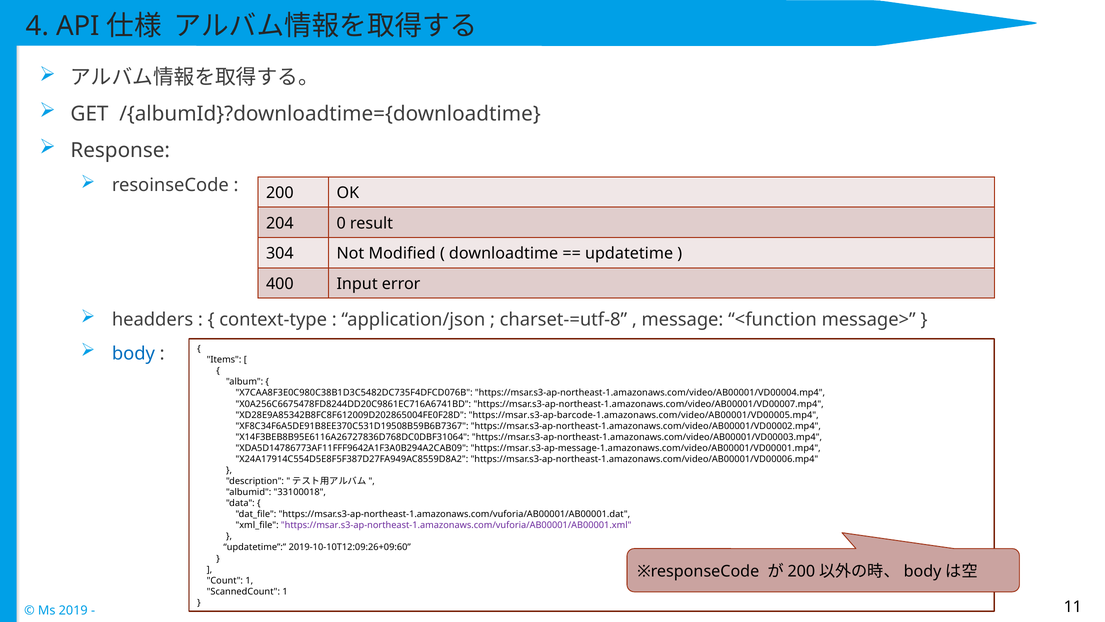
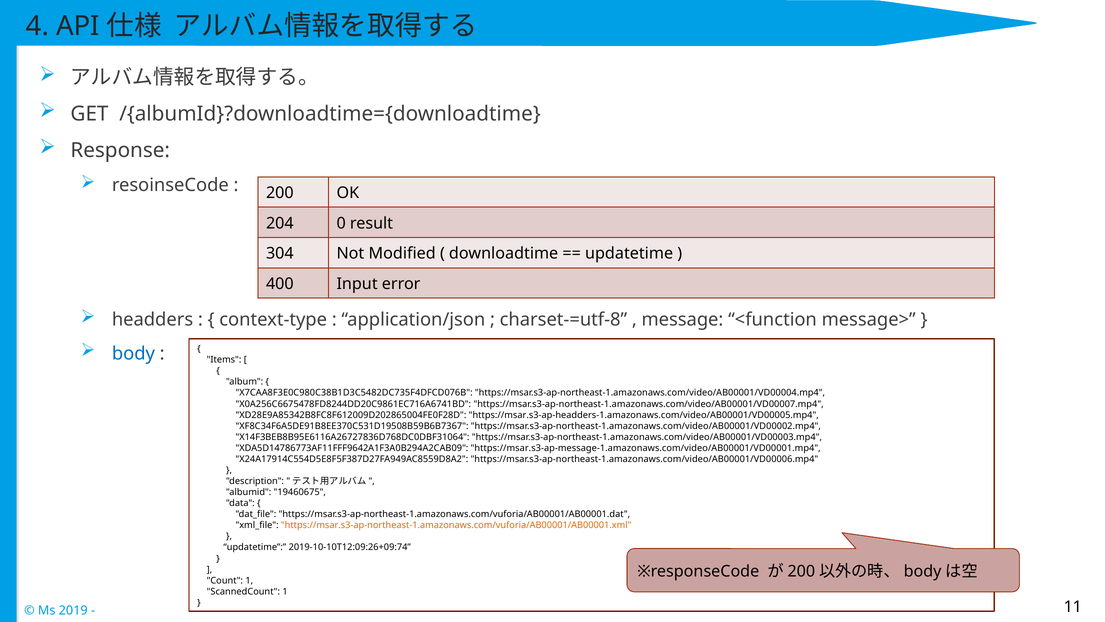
https://msar.s3-ap-barcode-1.amazonaws.com/video/AB00001/VD00005.mp4: https://msar.s3-ap-barcode-1.amazonaws.com/video/AB00001/VD00005.mp4 -> https://msar.s3-ap-headders-1.amazonaws.com/video/AB00001/VD00005.mp4 (644, 415)
33100018: 33100018 -> 19460675 (300, 492)
https://msar.s3-ap-northeast-1.amazonaws.com/vuforia/AB00001/AB00001.xml colour: purple -> orange (456, 525)
2019-10-10T12:09:26+09:60: 2019-10-10T12:09:26+09:60 -> 2019-10-10T12:09:26+09:74 (350, 547)
